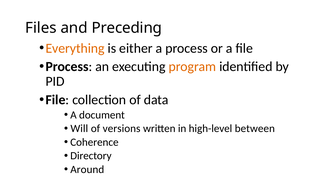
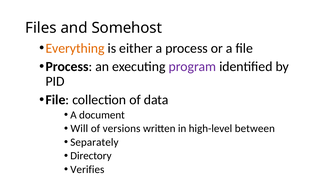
Preceding: Preceding -> Somehost (127, 28)
program colour: orange -> purple (192, 66)
Coherence: Coherence -> Separately (94, 142)
Around: Around -> Verifies (87, 169)
